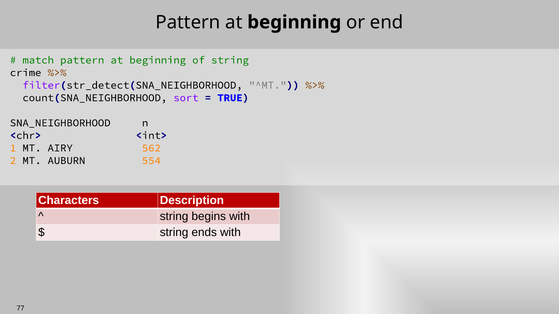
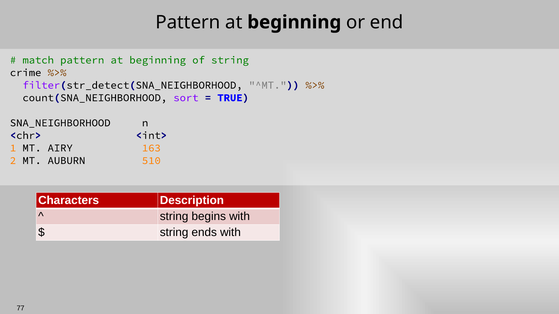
562: 562 -> 163 (151, 148)
554: 554 -> 510 (151, 161)
